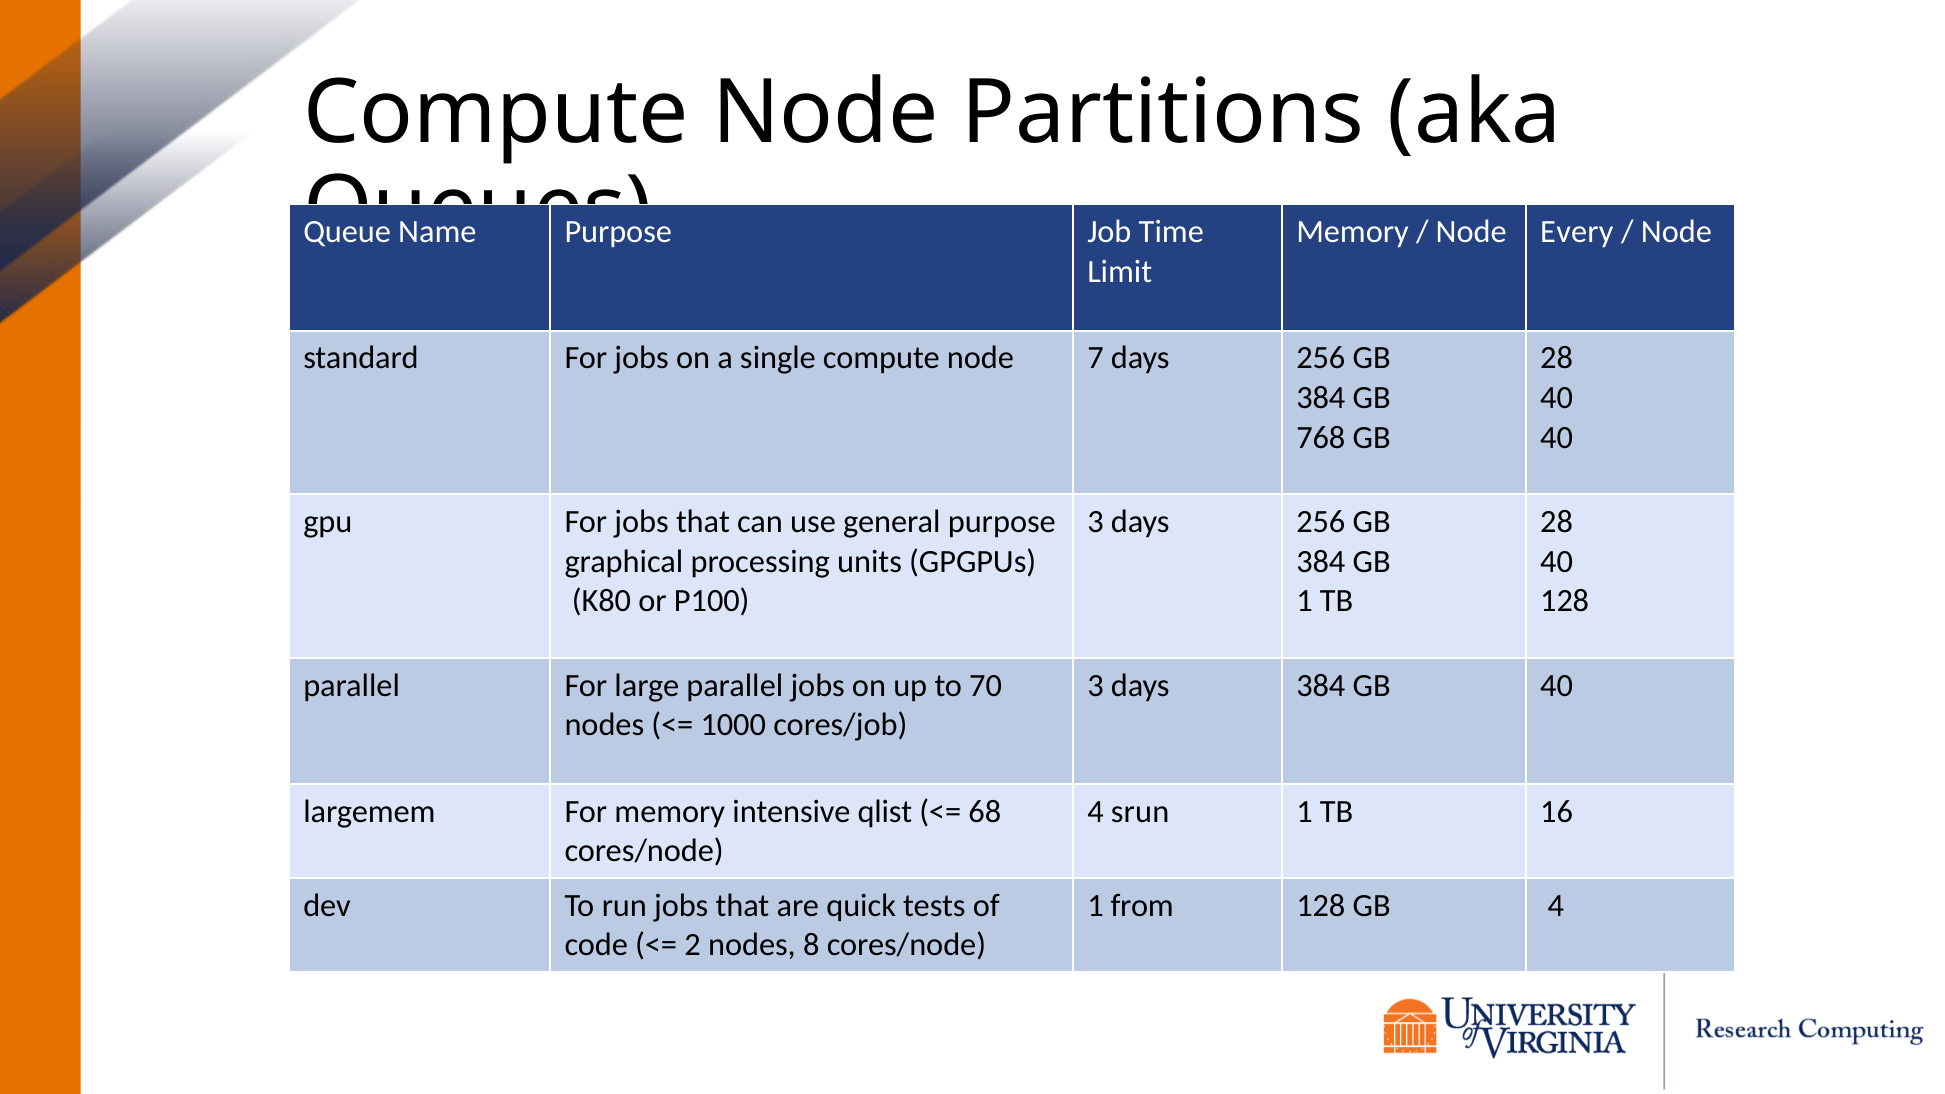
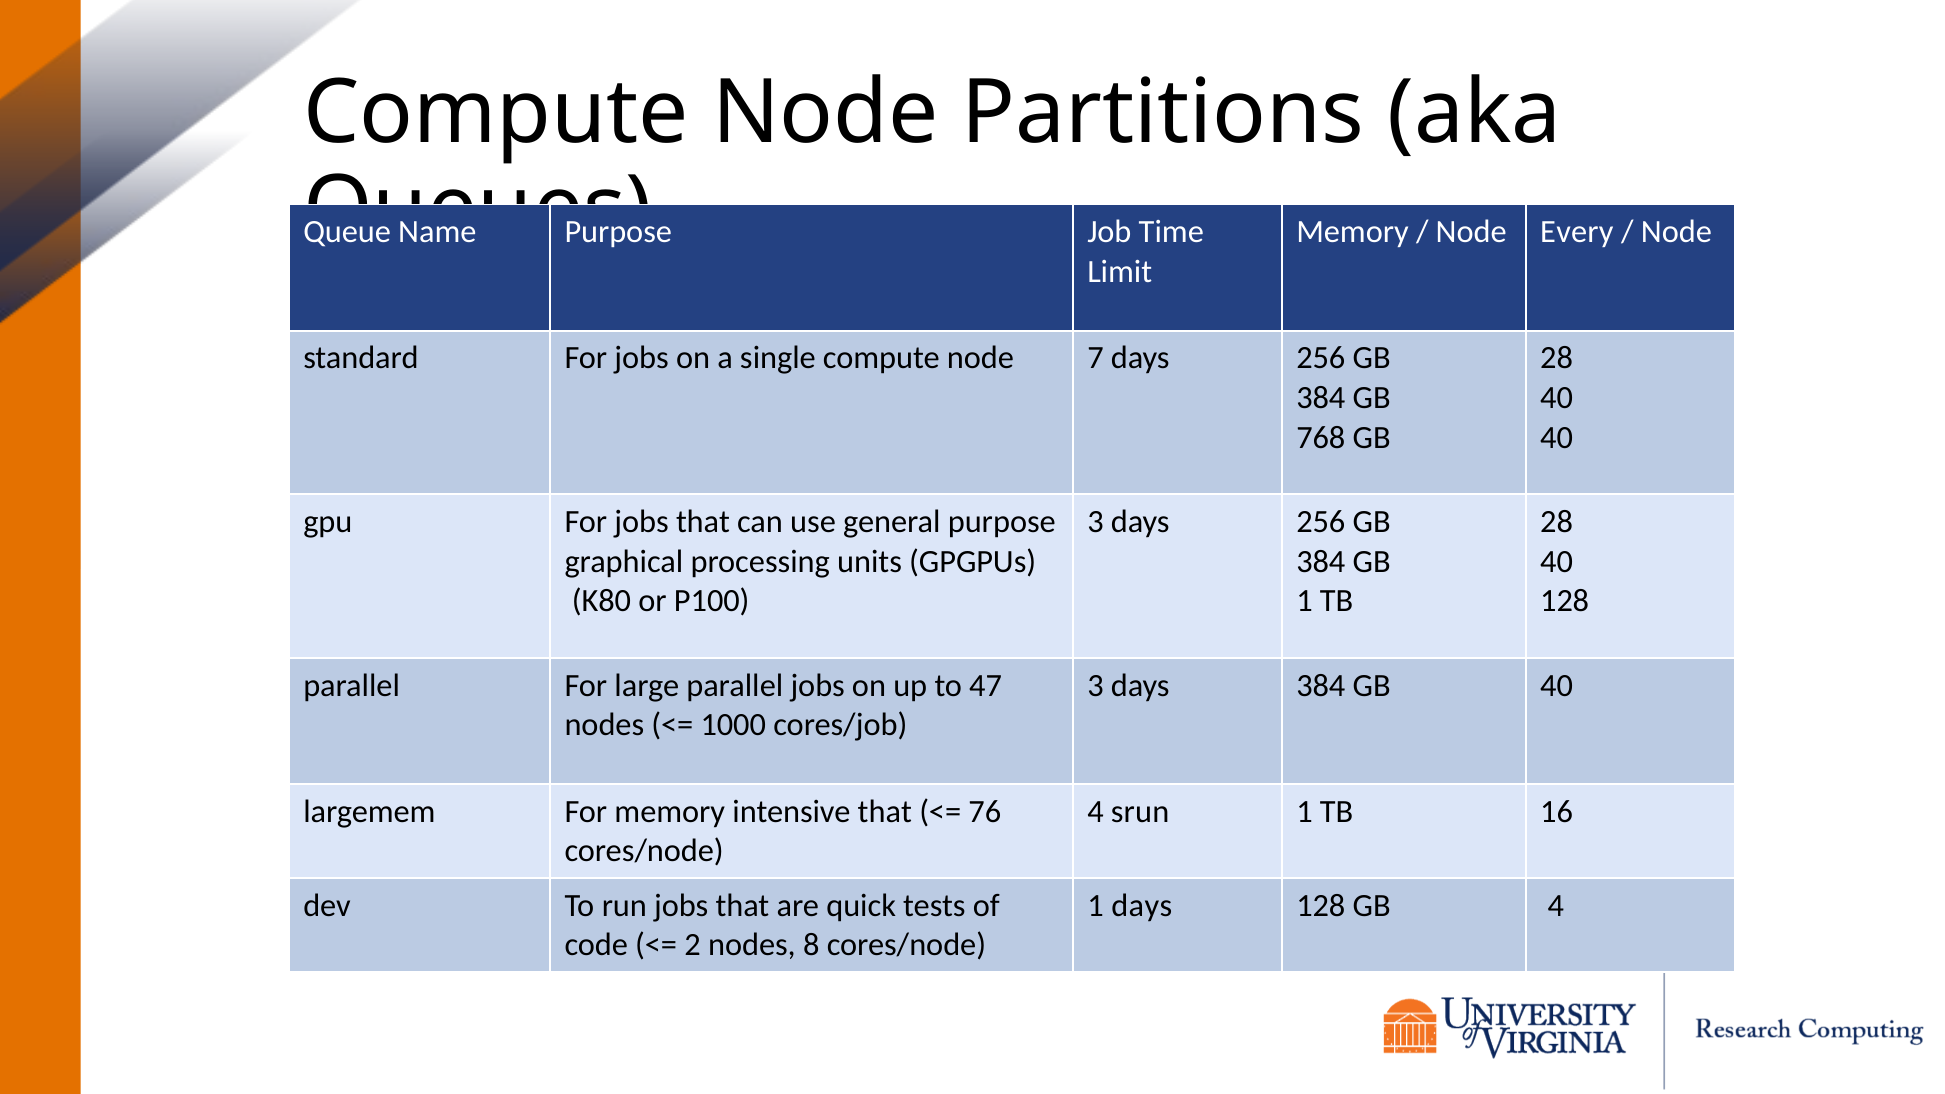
70: 70 -> 47 (986, 685)
intensive qlist: qlist -> that (885, 812)
68: 68 -> 76 (985, 812)
1 from: from -> days (1142, 905)
